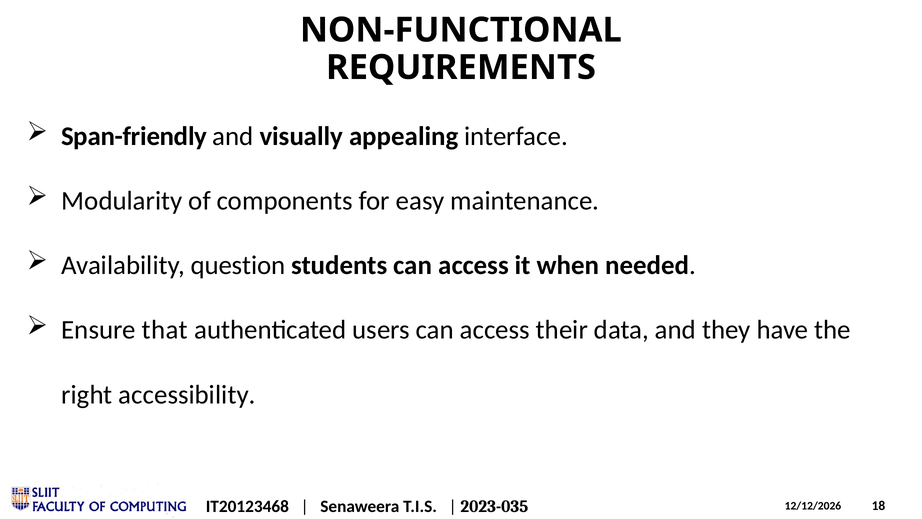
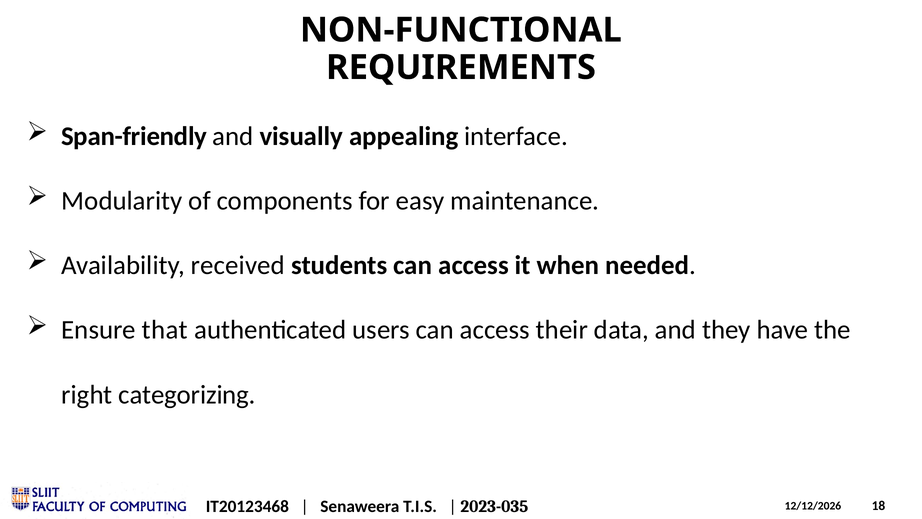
question: question -> received (238, 265)
accessibility: accessibility -> categorizing (187, 394)
